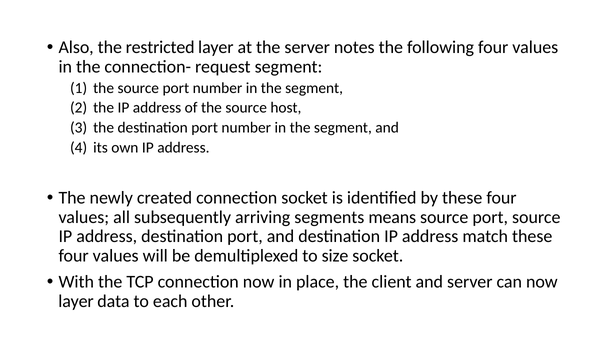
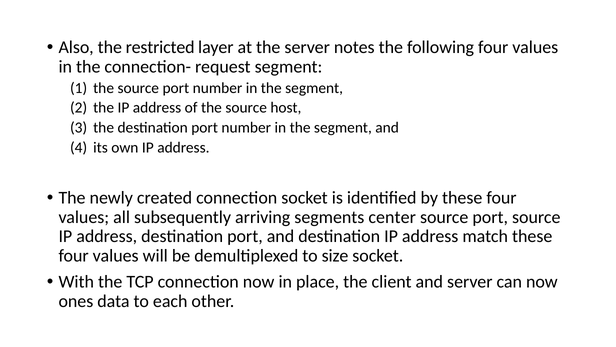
means: means -> center (392, 217)
layer: layer -> ones (76, 301)
